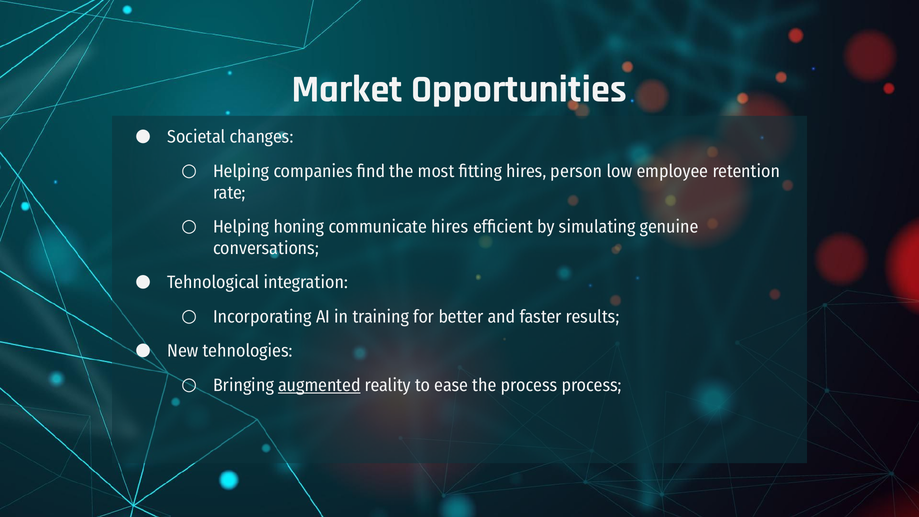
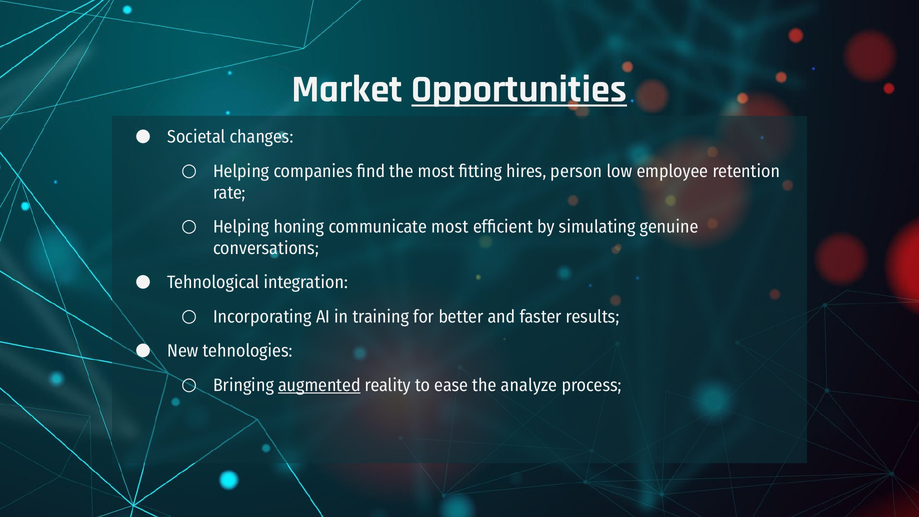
Opportunities underline: none -> present (519, 89)
communicate hires: hires -> most (450, 227)
the process: process -> analyze (529, 385)
